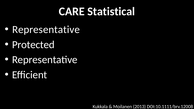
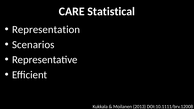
Representative: Representative -> Representation (46, 30)
Protected: Protected -> Scenarios (33, 45)
